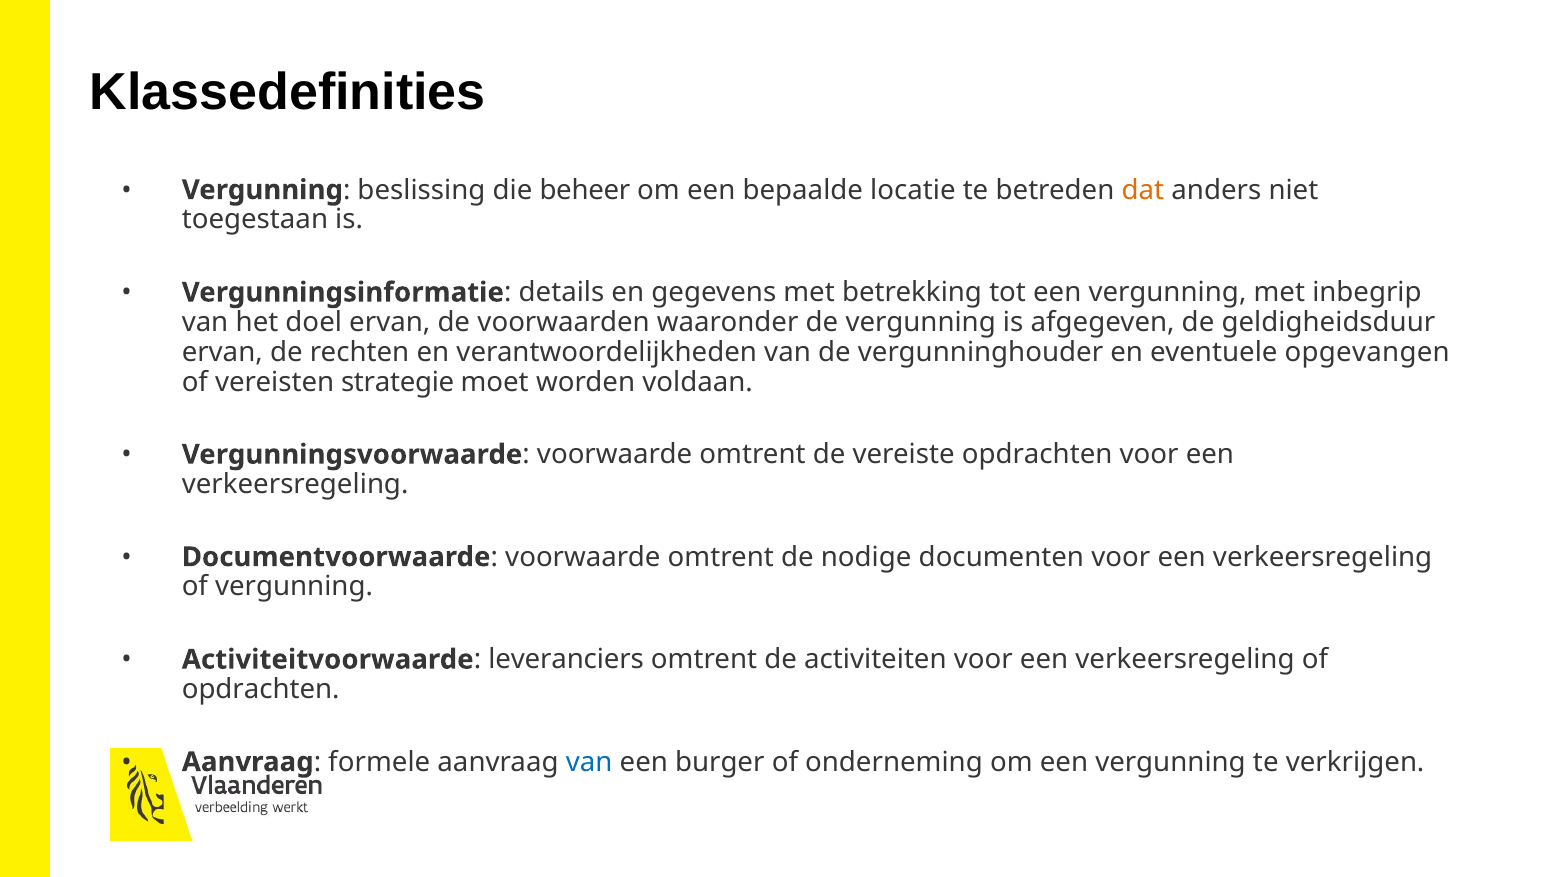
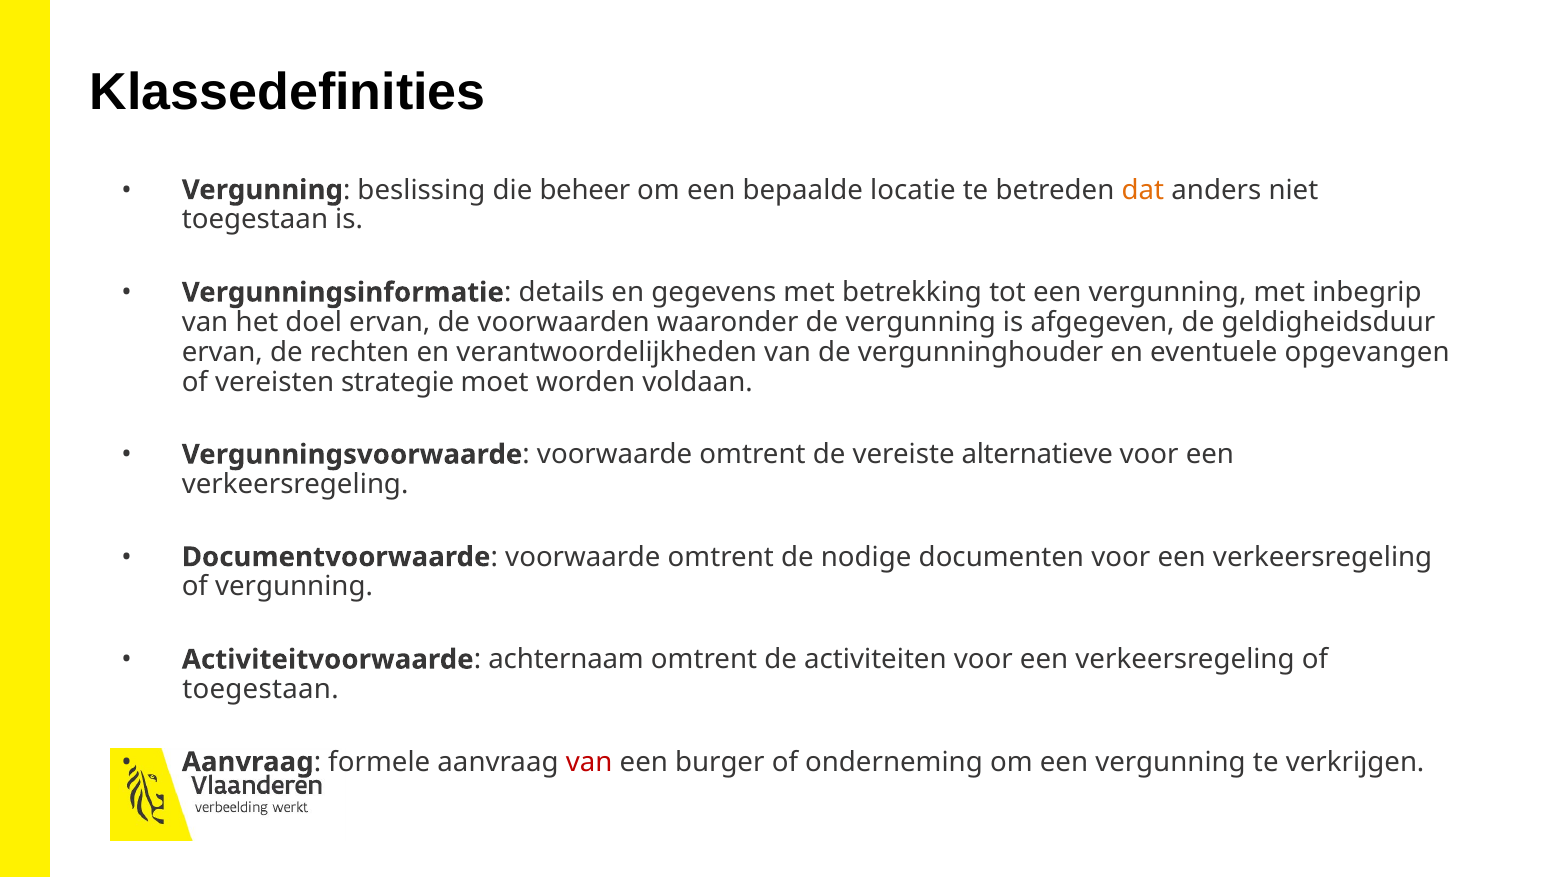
vereiste opdrachten: opdrachten -> alternatieve (1037, 455)
leveranciers: leveranciers -> achternaam (566, 660)
opdrachten: opdrachten -> toegestaan (261, 690)
van colour: blue -> red (589, 762)
